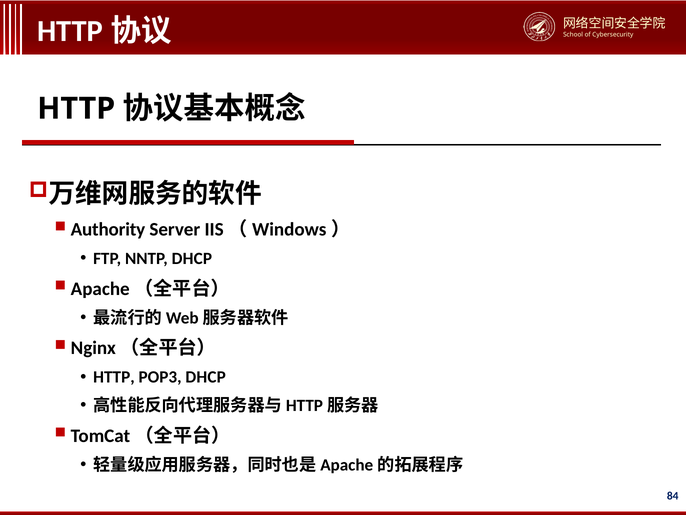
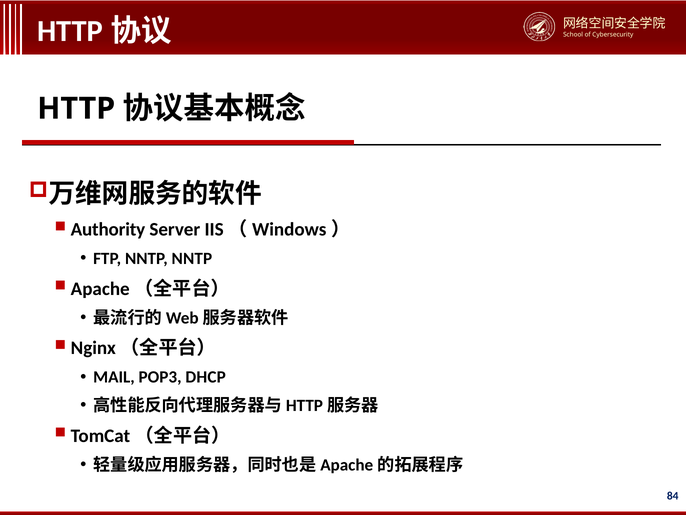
NNTP DHCP: DHCP -> NNTP (192, 258)
HTTP: HTTP -> MAIL (114, 377)
